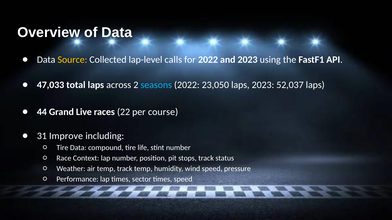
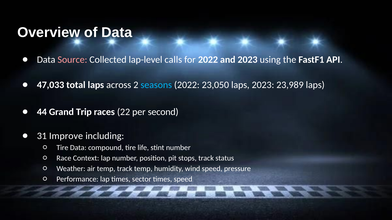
Source colour: yellow -> pink (72, 60)
52,037: 52,037 -> 23,989 (290, 85)
Live: Live -> Trip (84, 112)
course: course -> second (163, 112)
